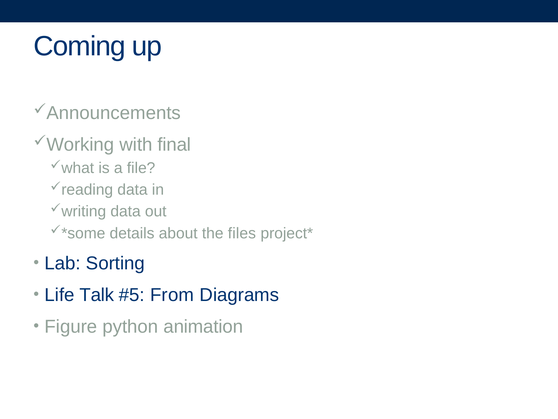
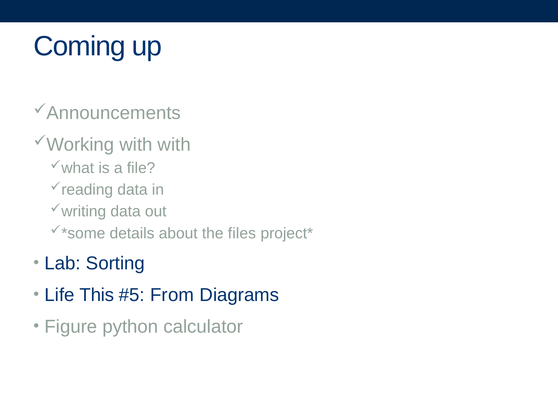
with final: final -> with (174, 145)
Talk: Talk -> This (97, 295)
animation: animation -> calculator (203, 326)
